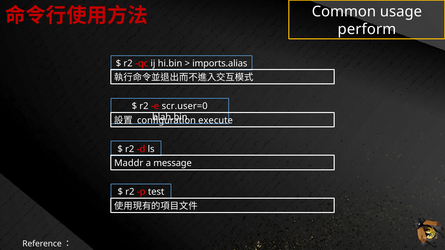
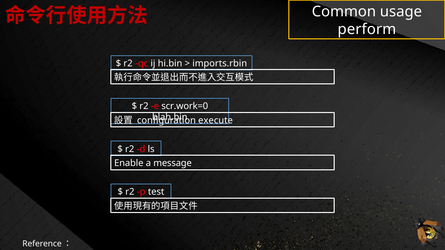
imports.alias: imports.alias -> imports.rbin (220, 63)
scr.user=0: scr.user=0 -> scr.work=0 (185, 106)
Maddr: Maddr -> Enable (129, 163)
